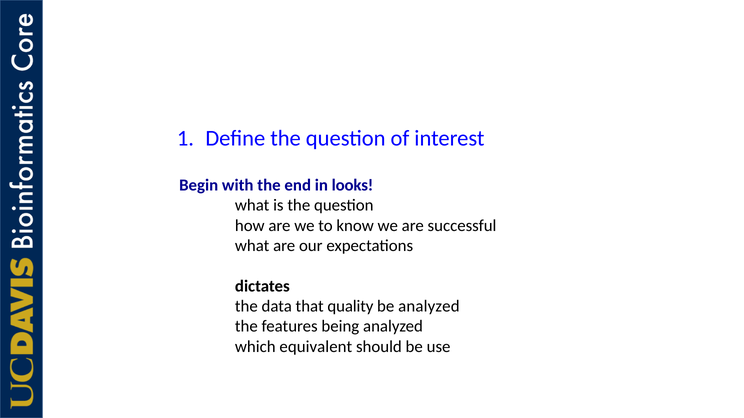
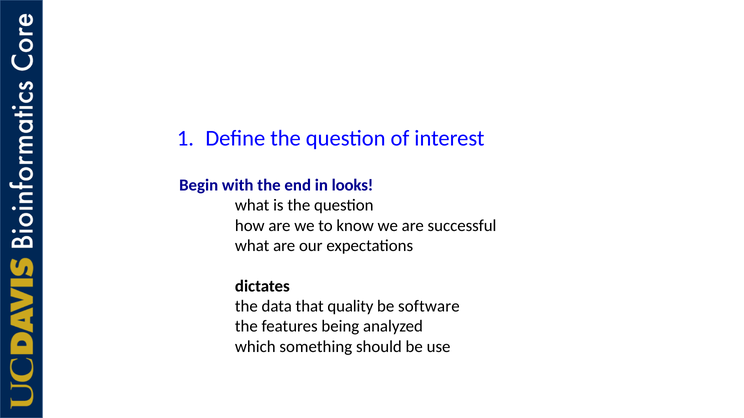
be analyzed: analyzed -> software (429, 307)
equivalent: equivalent -> something (316, 347)
